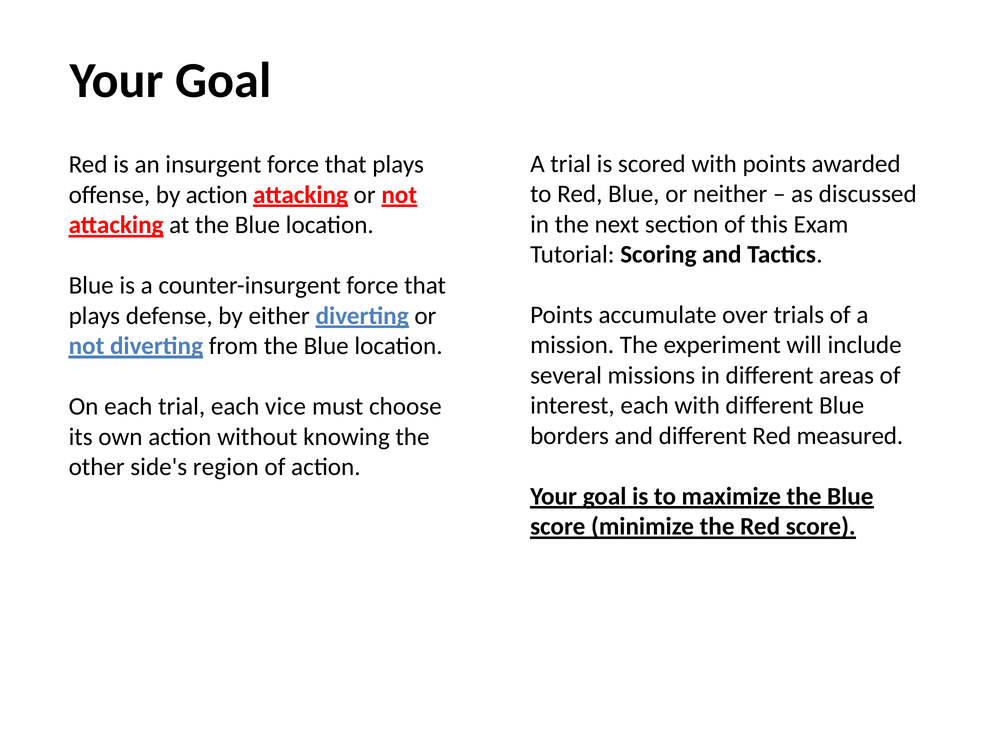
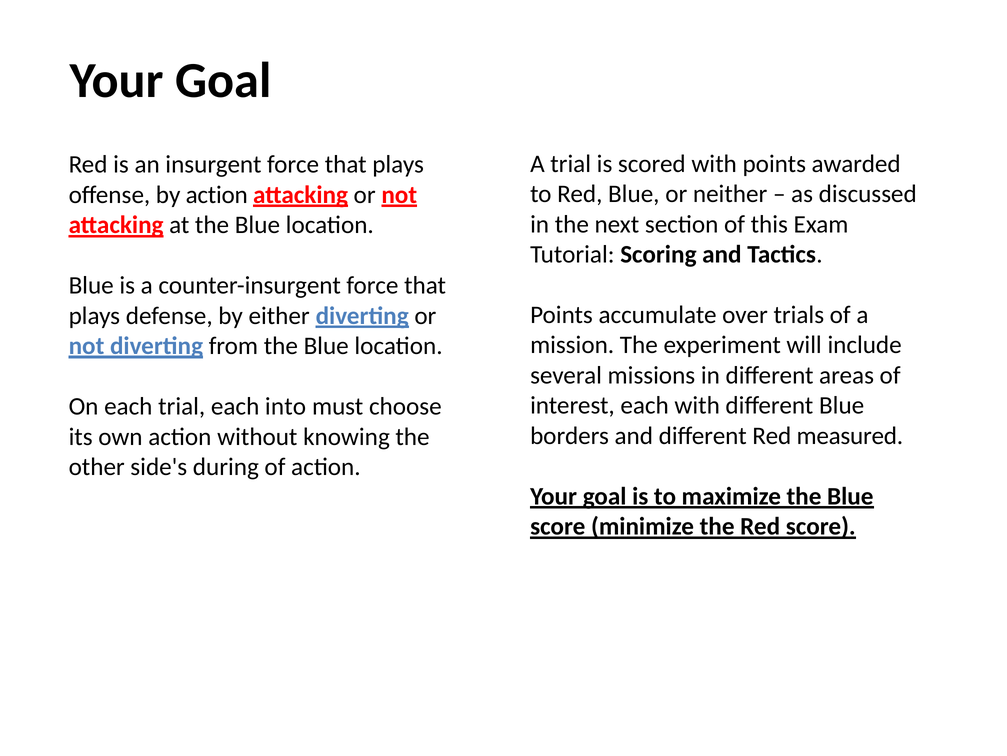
vice: vice -> into (286, 406)
region: region -> during (226, 467)
